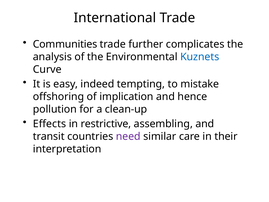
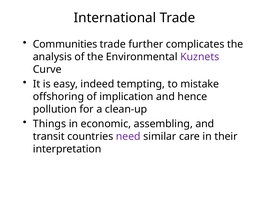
Kuznets colour: blue -> purple (200, 57)
Effects: Effects -> Things (50, 124)
restrictive: restrictive -> economic (106, 124)
